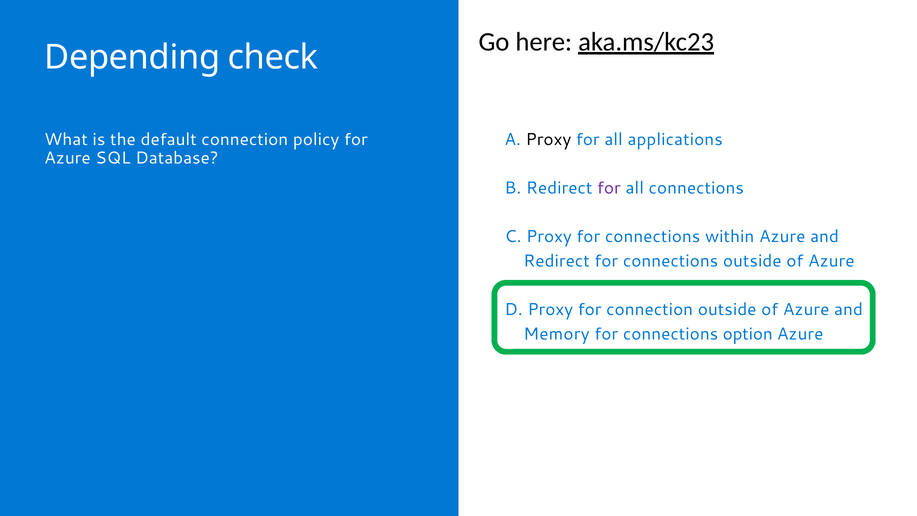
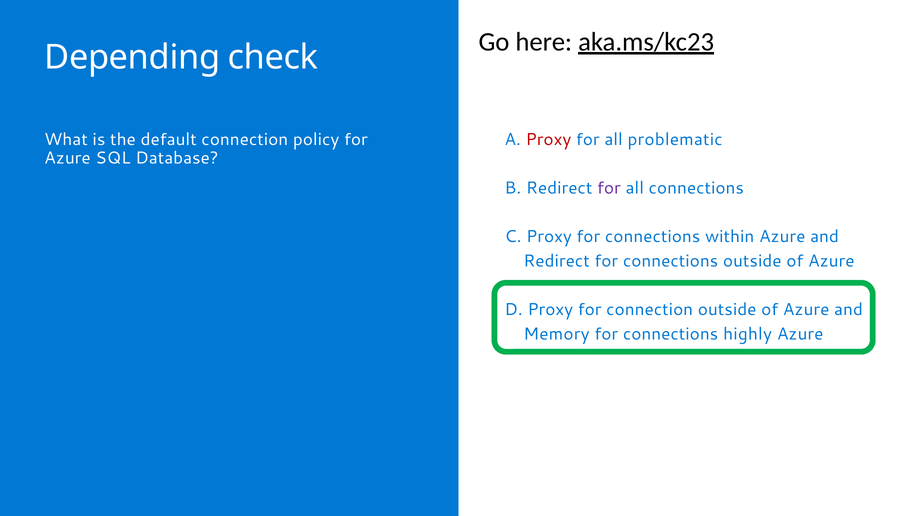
Proxy colour: black -> red (548, 139)
applications: applications -> problematic (675, 139)
option: option -> highly (748, 334)
